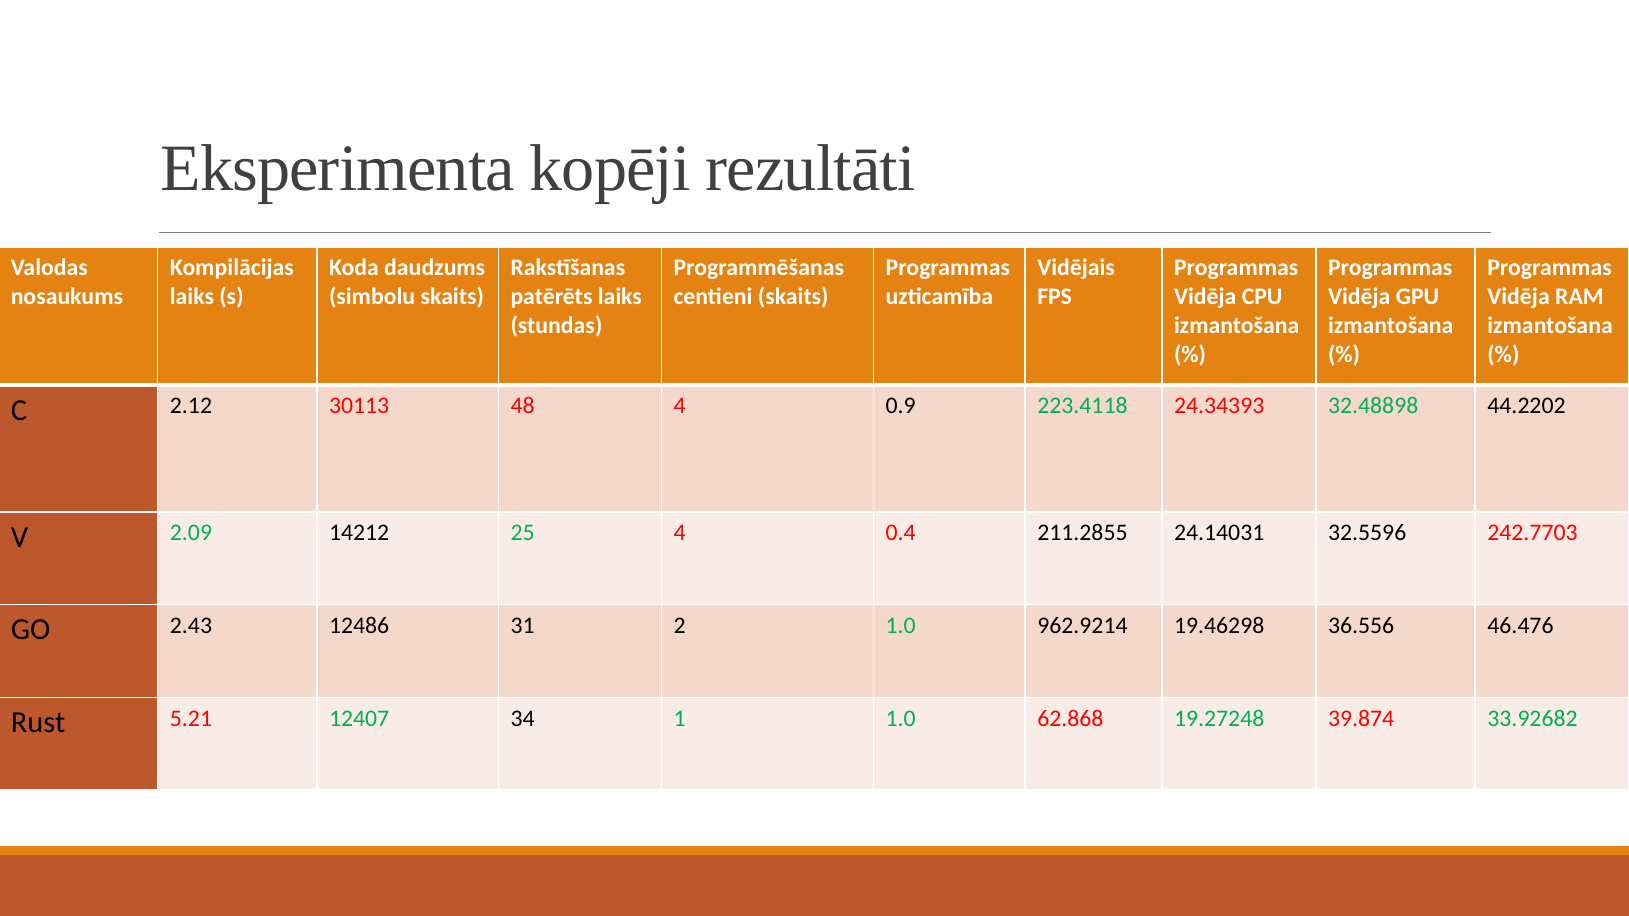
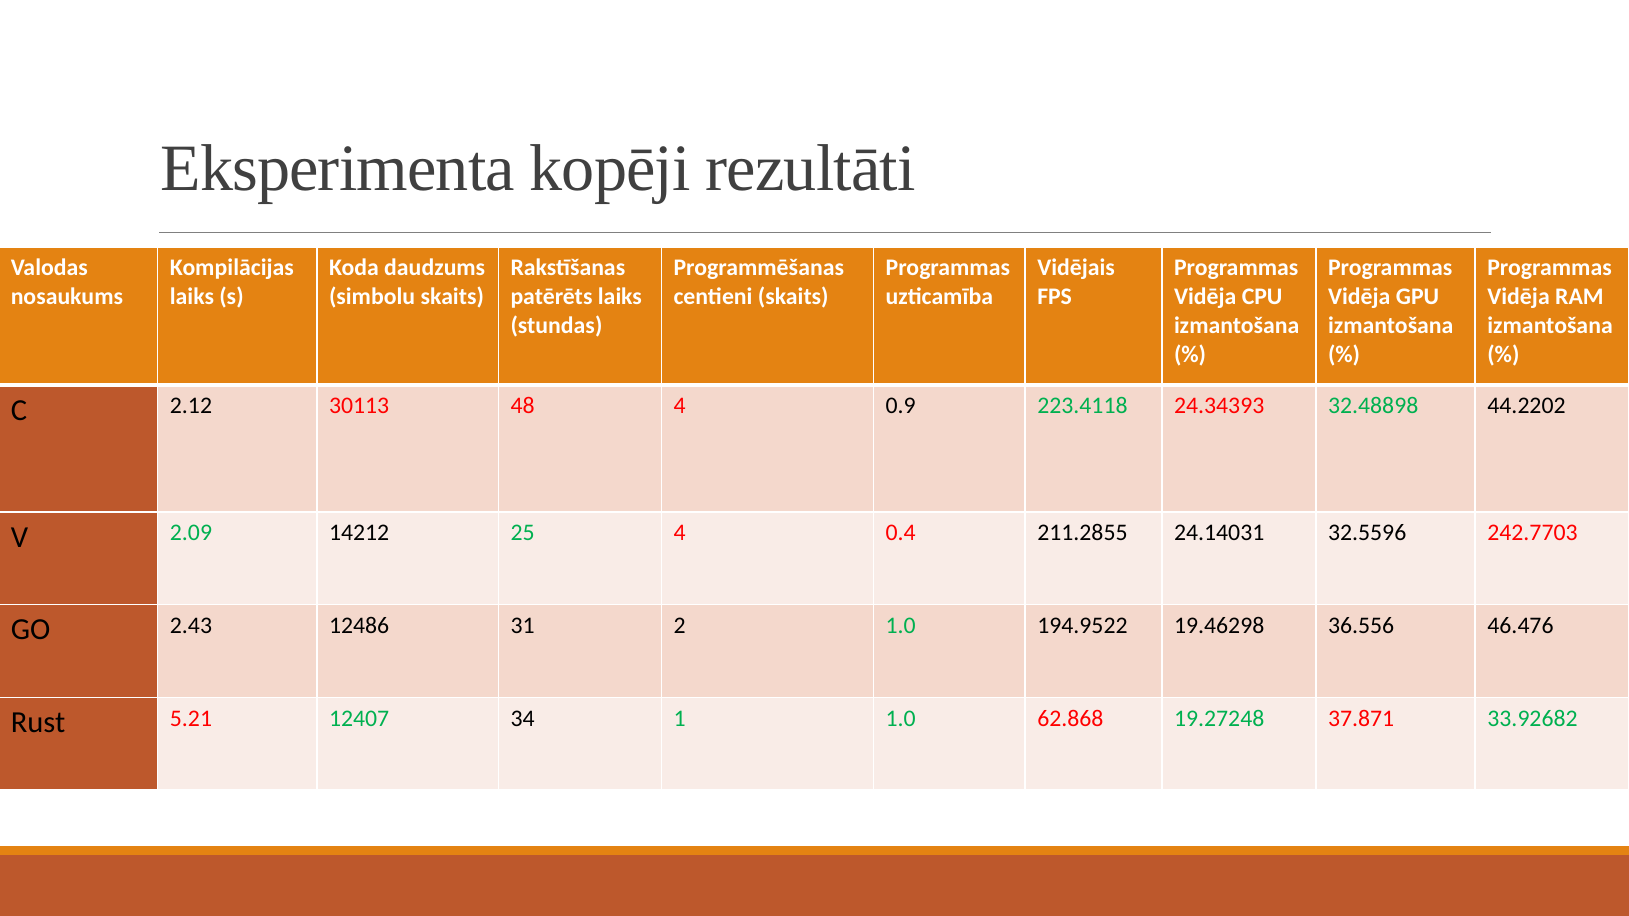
962.9214: 962.9214 -> 194.9522 (1082, 626)
39.874: 39.874 -> 37.871 (1361, 719)
